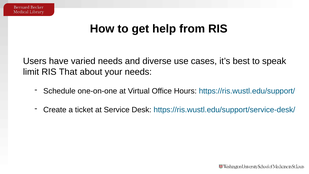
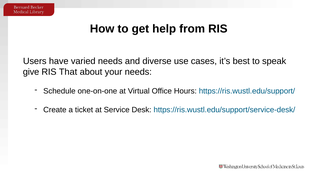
limit: limit -> give (31, 72)
